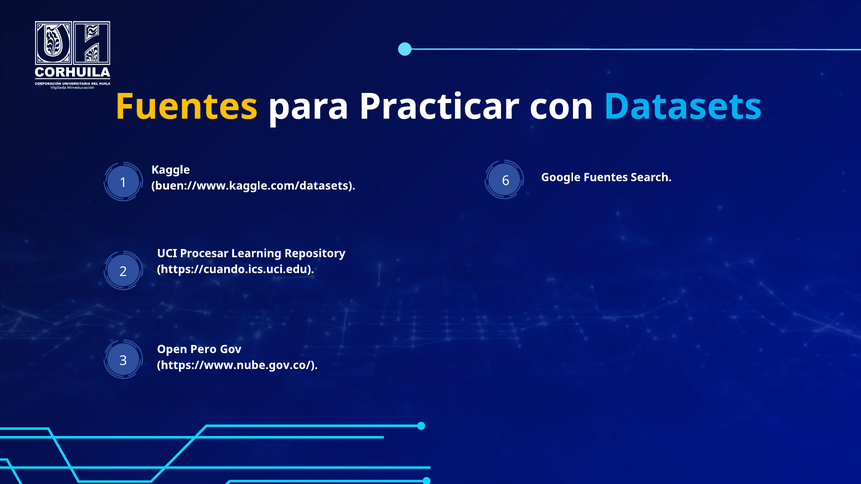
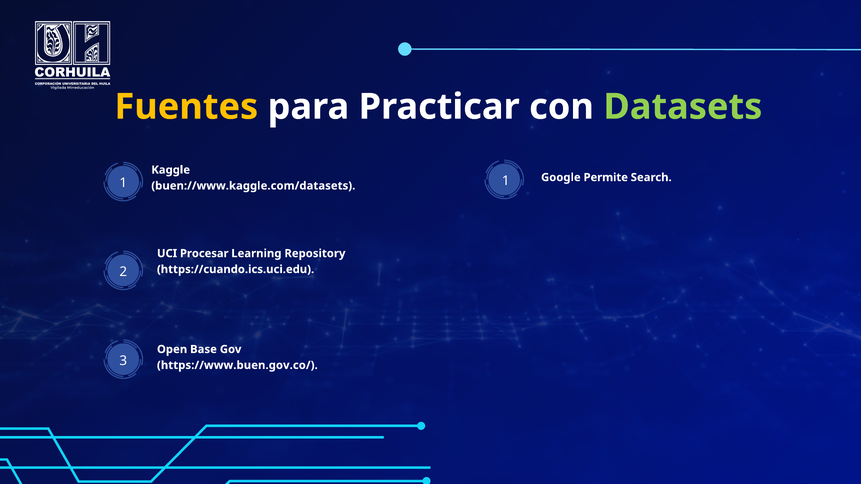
Datasets colour: light blue -> light green (683, 107)
Google Fuentes: Fuentes -> Permite (606, 178)
1 6: 6 -> 1 (506, 181)
Pero: Pero -> Base (203, 350)
https://www.nube.gov.co/: https://www.nube.gov.co/ -> https://www.buen.gov.co/ (237, 365)
